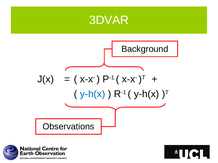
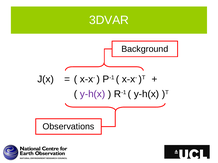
y-h(x colour: blue -> purple (93, 94)
